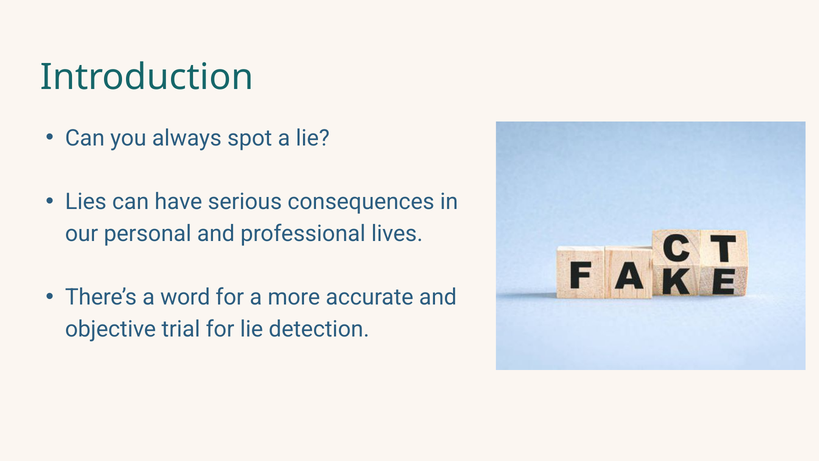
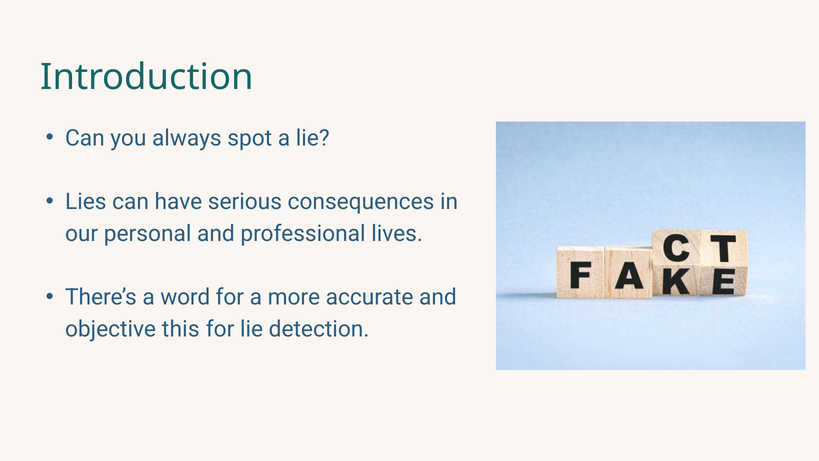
trial: trial -> this (181, 329)
